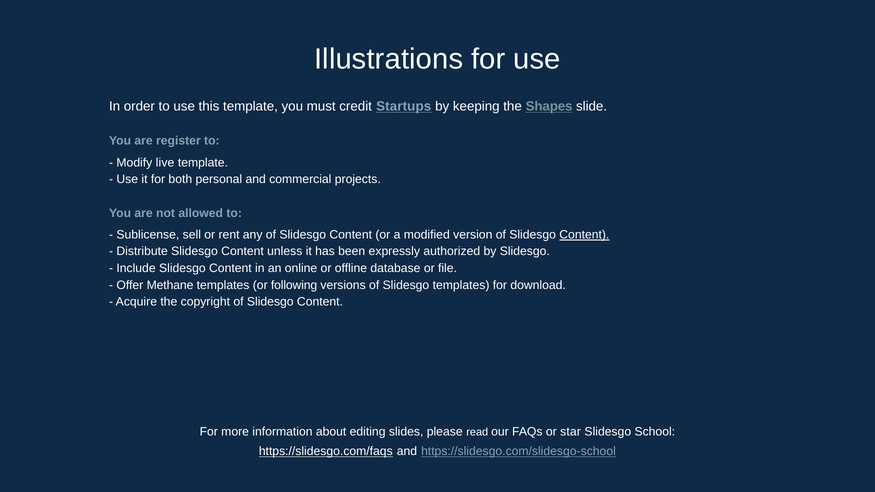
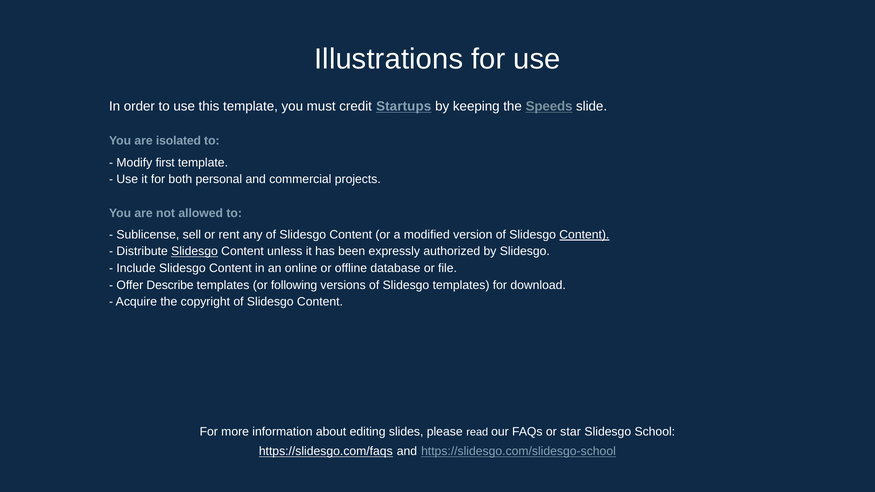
Shapes: Shapes -> Speeds (549, 106)
register: register -> isolated (178, 141)
live: live -> first (165, 163)
Slidesgo underline: none -> present (195, 252)
Methane: Methane -> Describe (170, 285)
